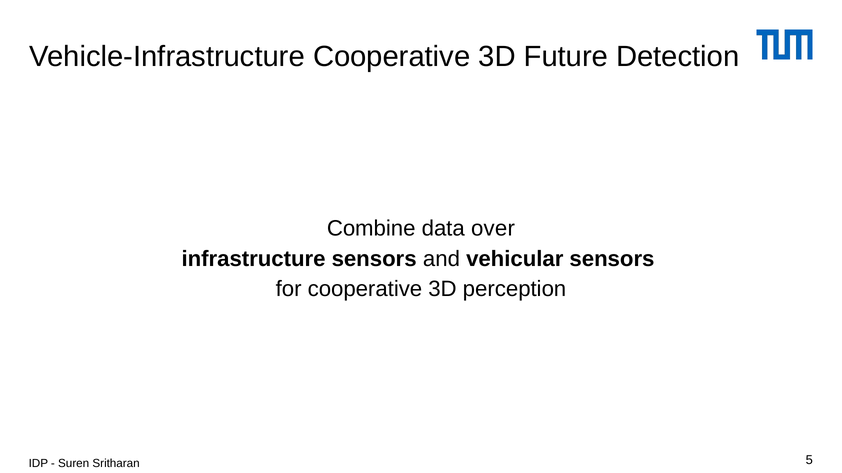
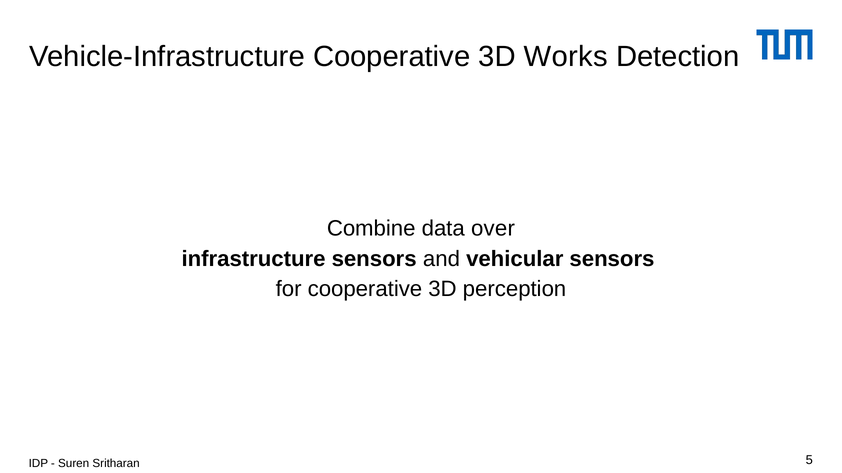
Future: Future -> Works (566, 57)
